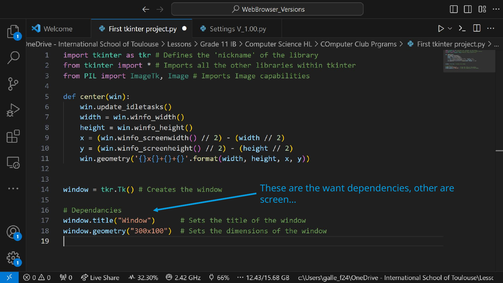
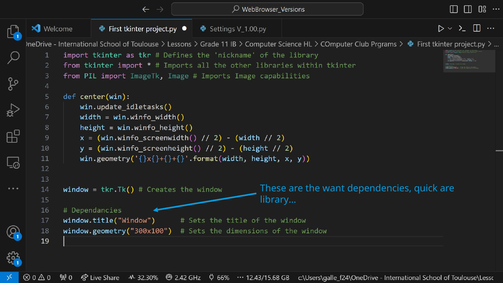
other: other -> quick (426, 188)
screen…: screen… -> library… (278, 200)
